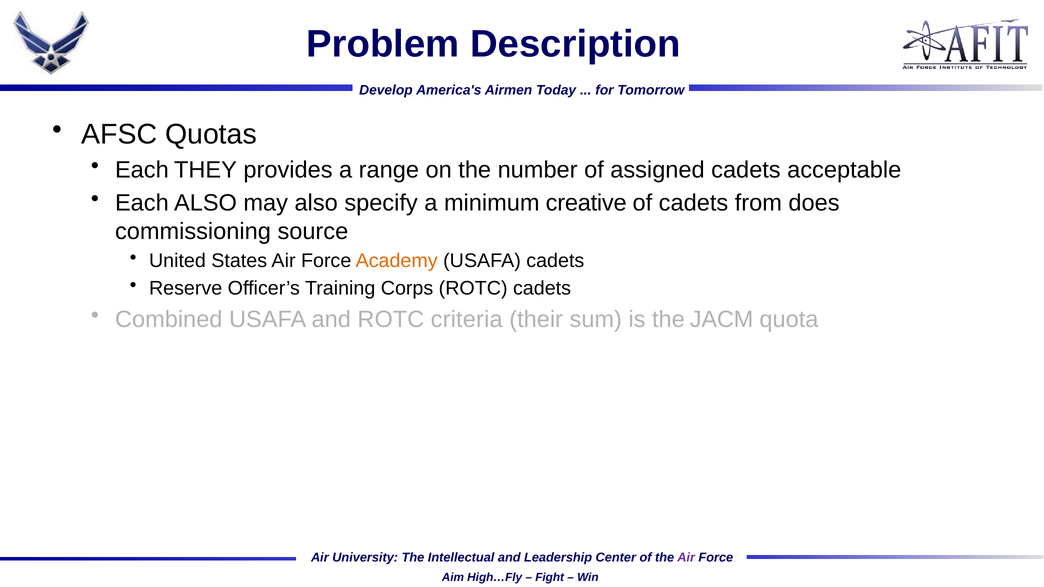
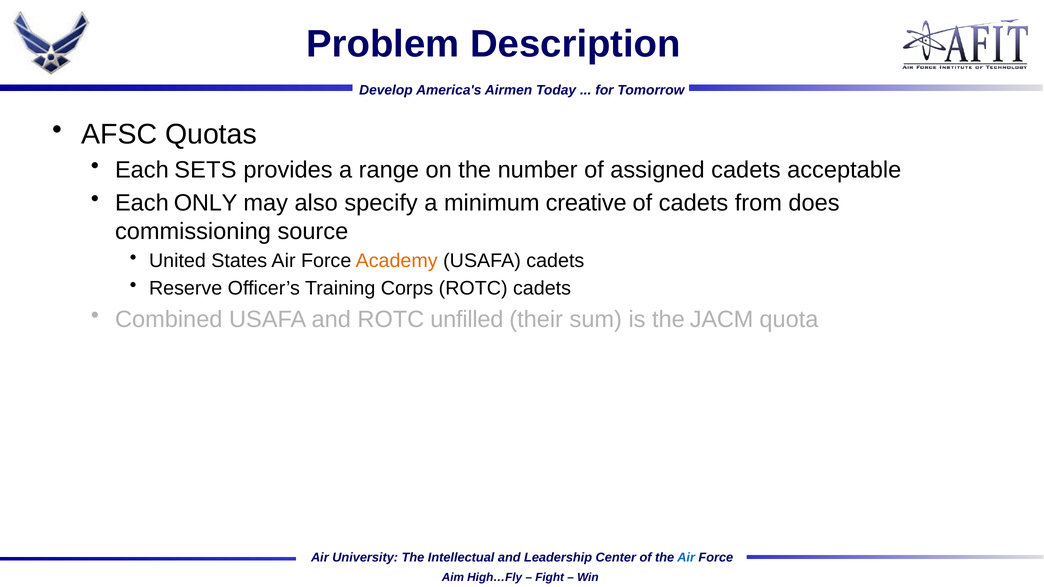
THEY: THEY -> SETS (205, 170)
Each ALSO: ALSO -> ONLY (206, 203)
criteria: criteria -> unfilled (467, 319)
Air colour: purple -> blue (686, 558)
